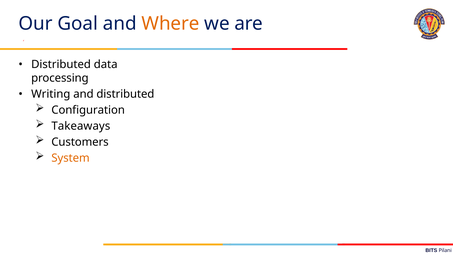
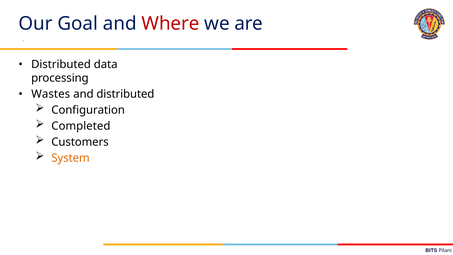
Where colour: orange -> red (171, 24)
Writing: Writing -> Wastes (51, 94)
Takeaways: Takeaways -> Completed (81, 126)
